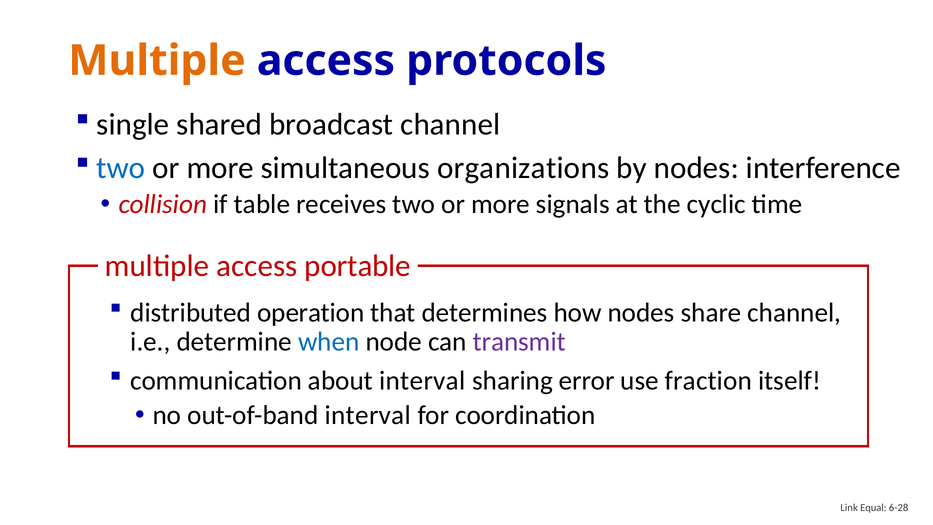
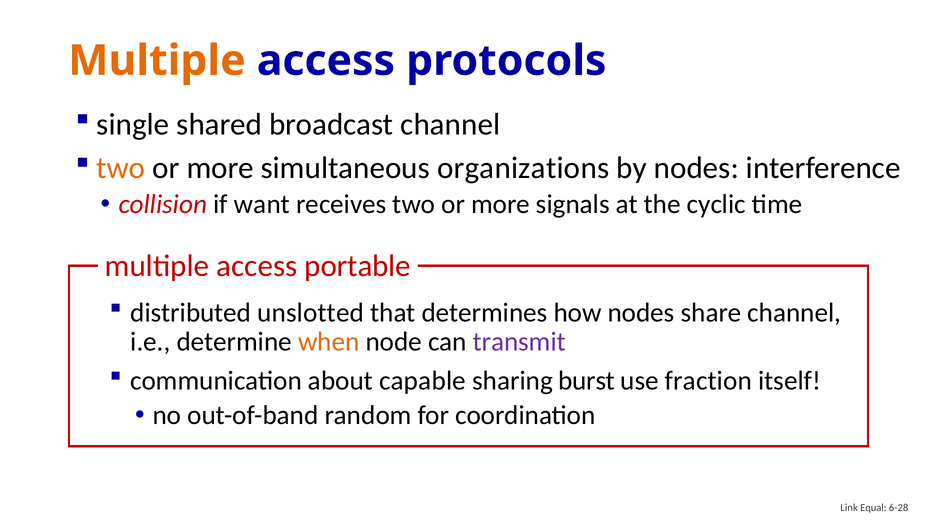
two colour: blue -> orange (121, 168)
table: table -> want (262, 204)
operation: operation -> unslotted (311, 312)
when colour: blue -> orange (329, 342)
about interval: interval -> capable (422, 381)
error: error -> burst (587, 381)
out-of-band interval: interval -> random (368, 415)
